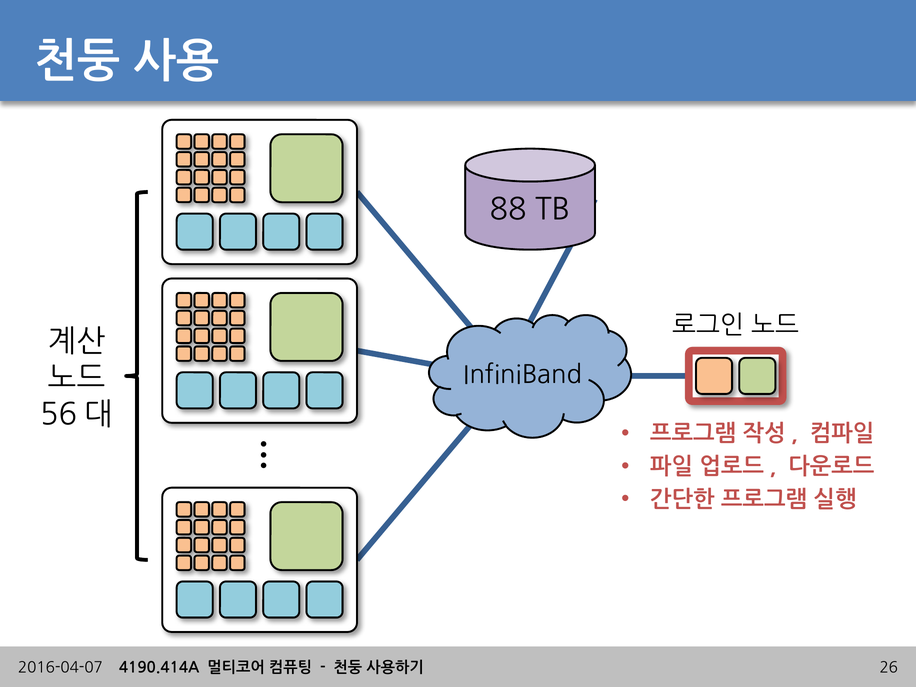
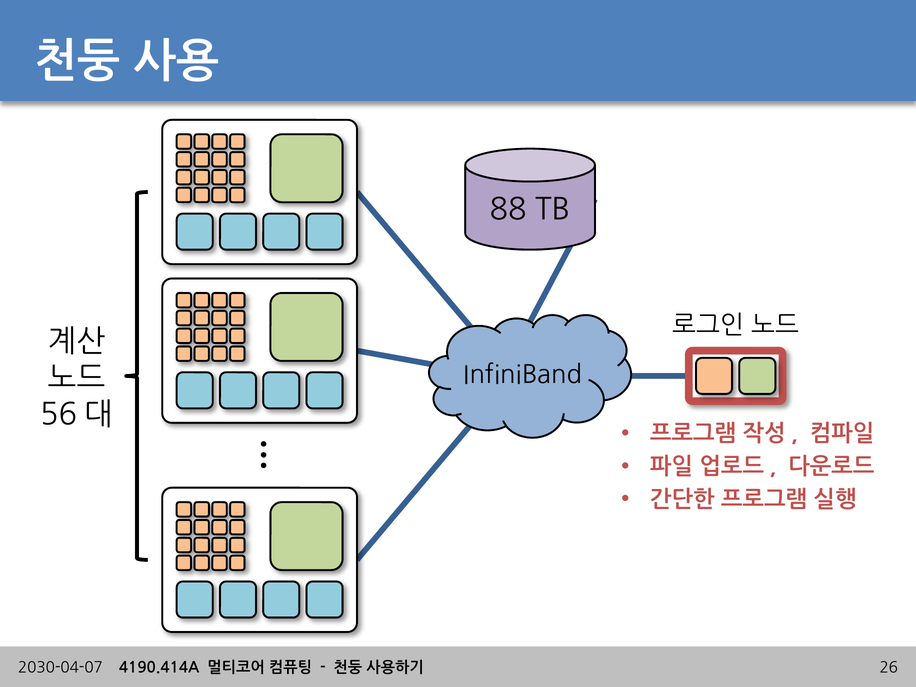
2016-04-07: 2016-04-07 -> 2030-04-07 (60, 668)
